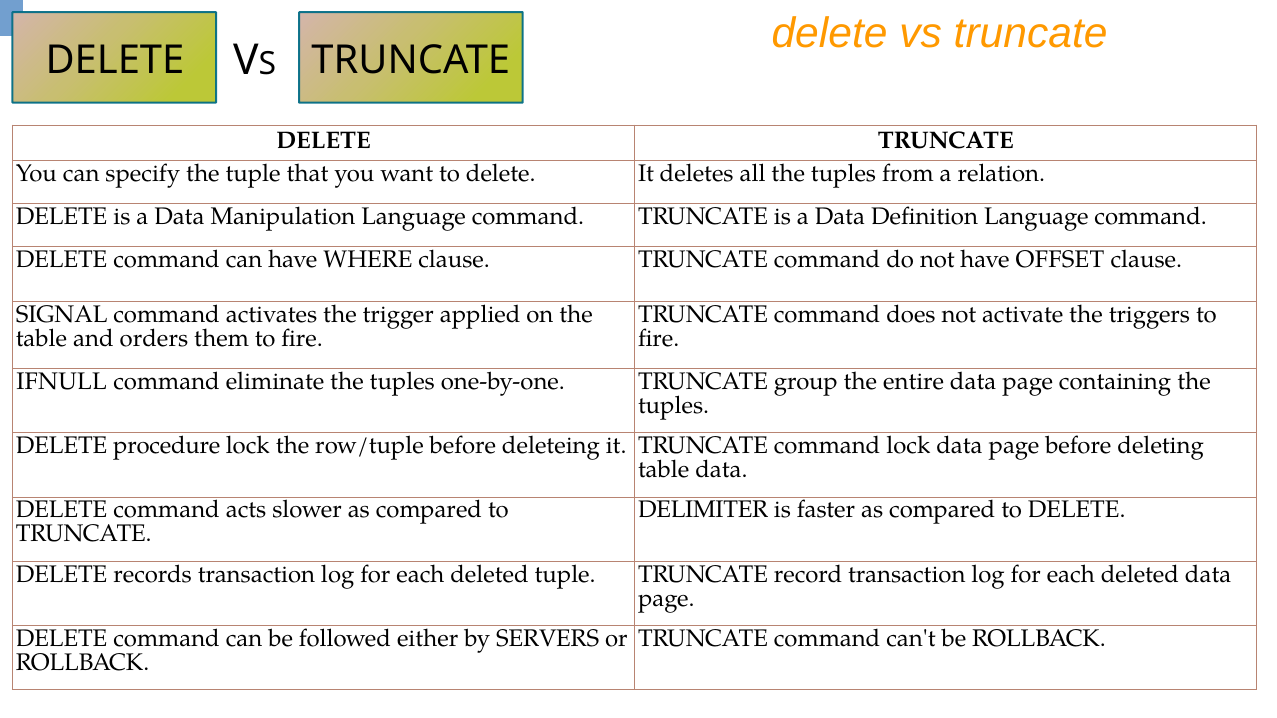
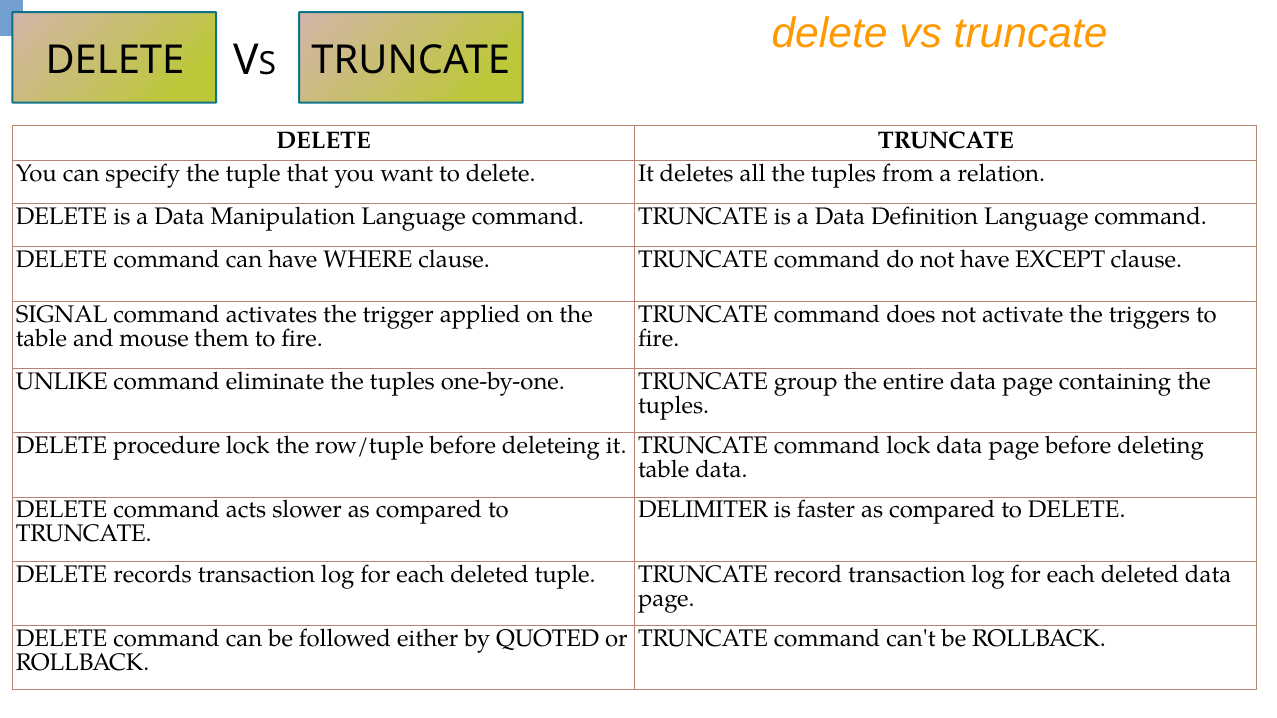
OFFSET: OFFSET -> EXCEPT (1060, 260)
orders: orders -> mouse (154, 339)
IFNULL: IFNULL -> UNLIKE (62, 382)
SERVERS: SERVERS -> QUOTED (548, 639)
